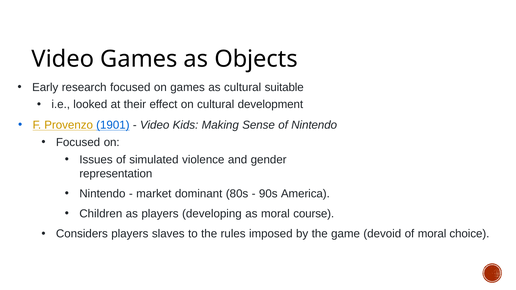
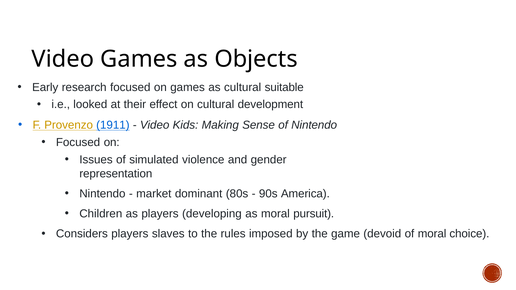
1901: 1901 -> 1911 (113, 125)
course: course -> pursuit (314, 214)
